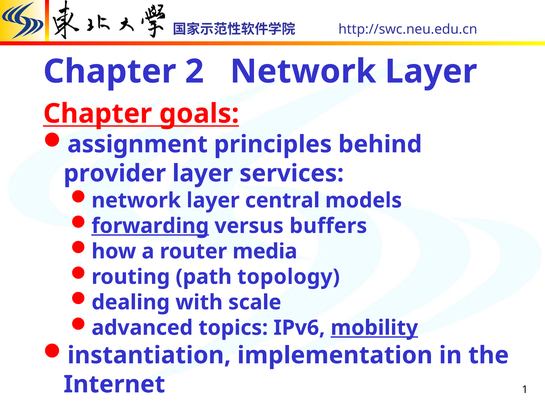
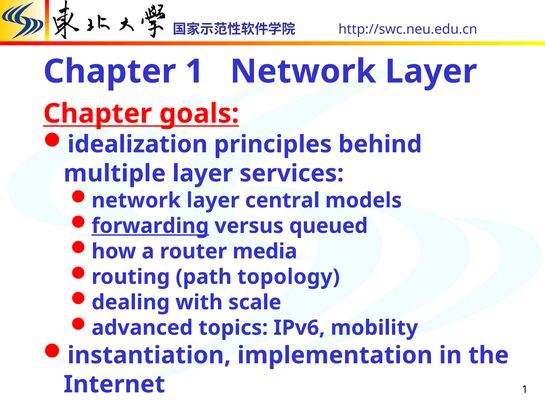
Chapter 2: 2 -> 1 (194, 71)
assignment: assignment -> idealization (138, 144)
provider: provider -> multiple (115, 173)
buffers: buffers -> queued (329, 226)
mobility underline: present -> none (374, 328)
